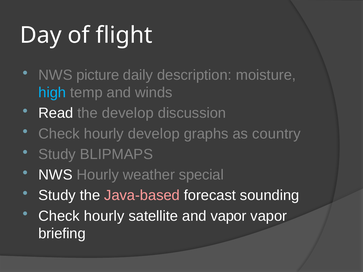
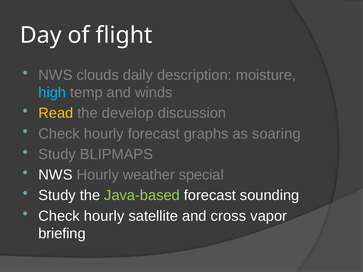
picture: picture -> clouds (98, 75)
Read colour: white -> yellow (56, 113)
hourly develop: develop -> forecast (154, 134)
country: country -> soaring (276, 134)
Java-based colour: pink -> light green (142, 196)
and vapor: vapor -> cross (228, 216)
